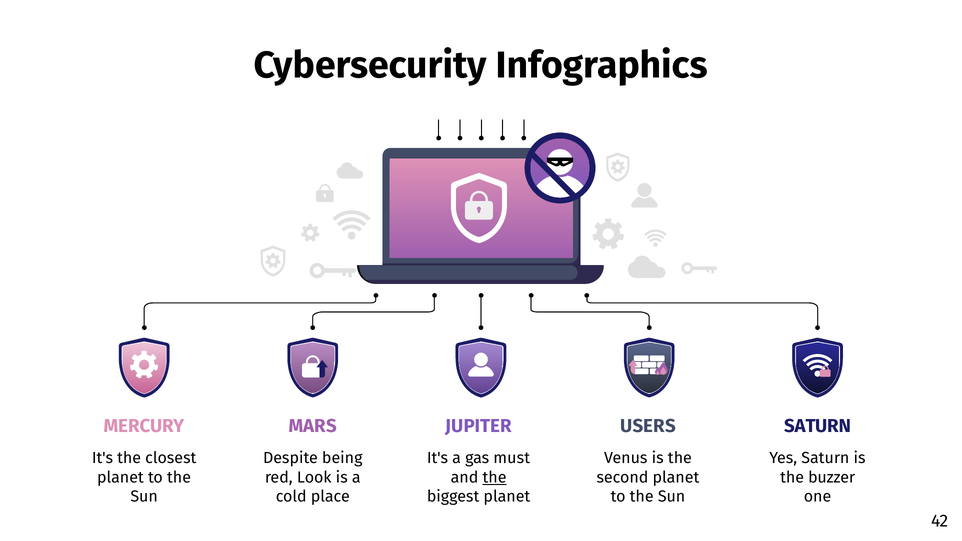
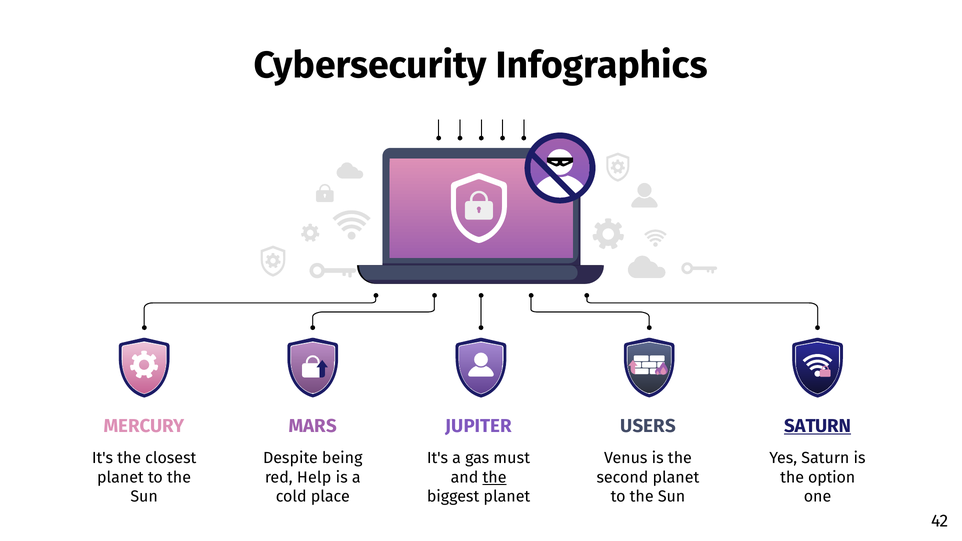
SATURN underline: none -> present (818, 426)
Look: Look -> Help (314, 478)
buzzer: buzzer -> option (832, 478)
